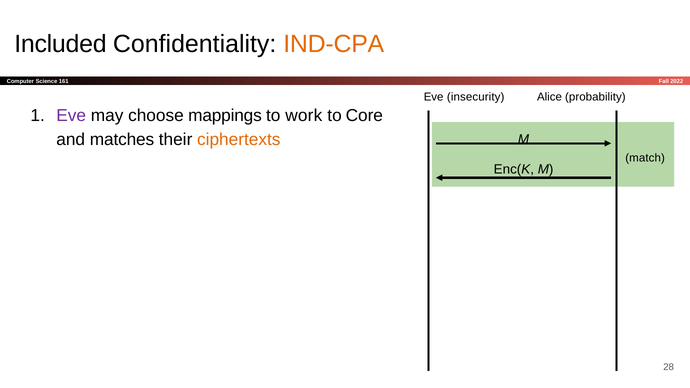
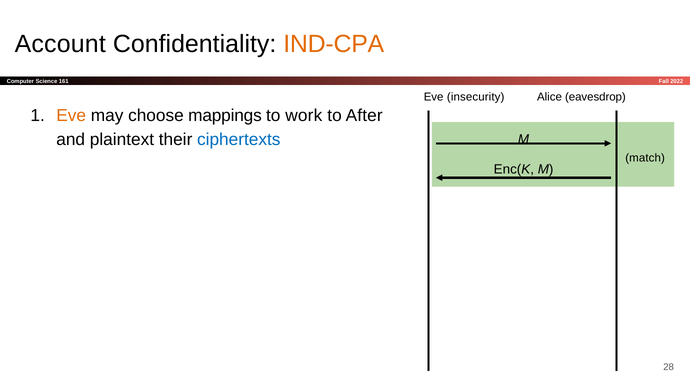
Included: Included -> Account (60, 44)
probability: probability -> eavesdrop (595, 97)
Eve colour: purple -> orange (71, 116)
Core: Core -> After (364, 116)
matches: matches -> plaintext (122, 139)
ciphertexts colour: orange -> blue (239, 139)
